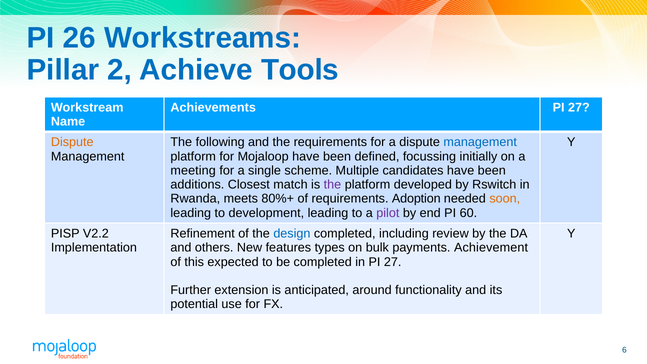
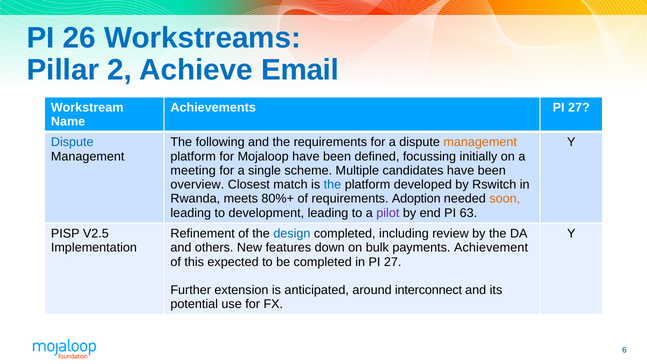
Tools: Tools -> Email (300, 70)
Dispute colour: orange -> blue (72, 142)
management colour: blue -> orange (480, 142)
additions: additions -> overview (197, 185)
the colour: purple -> blue (332, 185)
60: 60 -> 63 (468, 213)
V2.2: V2.2 -> V2.5 (96, 234)
types: types -> down (330, 248)
functionality: functionality -> interconnect (428, 290)
